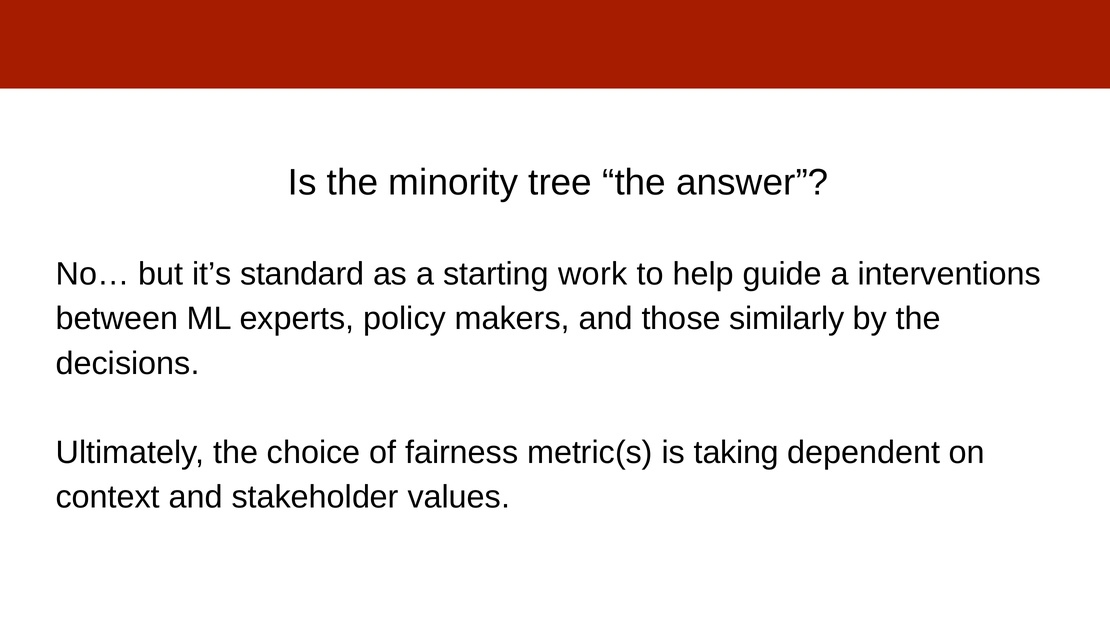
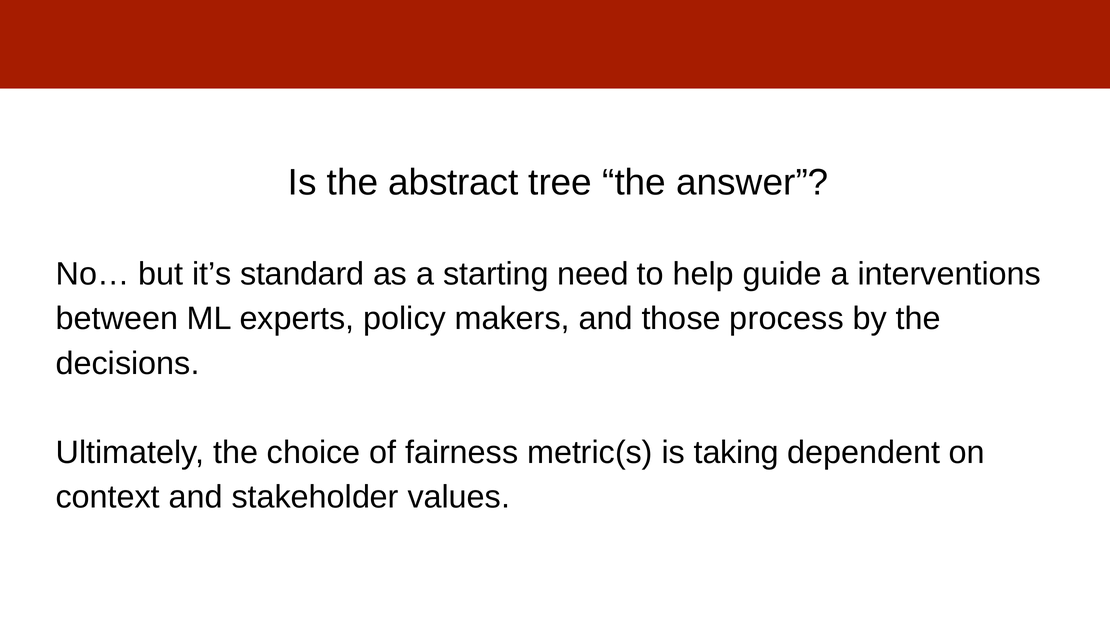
minority: minority -> abstract (453, 182)
work: work -> need (593, 274)
similarly: similarly -> process (787, 319)
